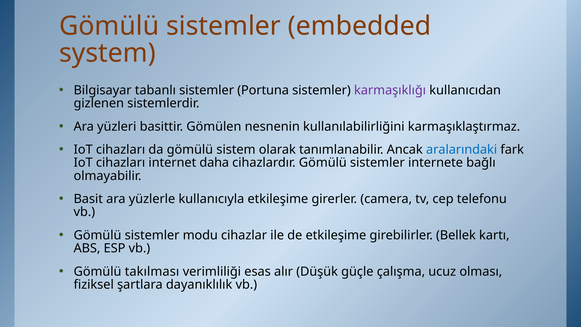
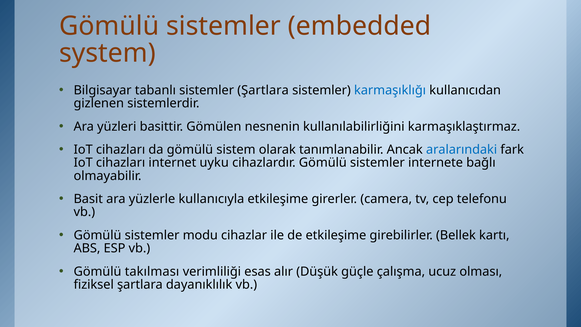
sistemler Portuna: Portuna -> Şartlara (263, 90)
karmaşıklığı colour: purple -> blue (390, 90)
daha: daha -> uyku (214, 163)
